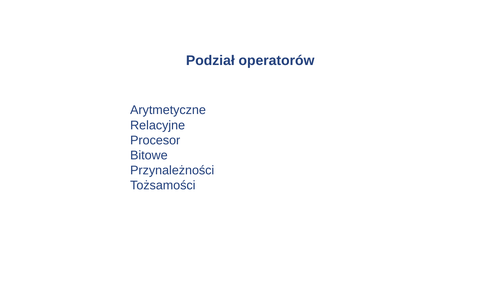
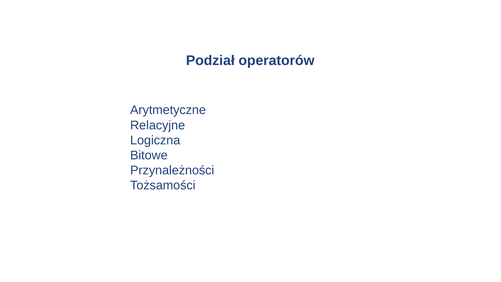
Procesor: Procesor -> Logiczna (155, 140)
